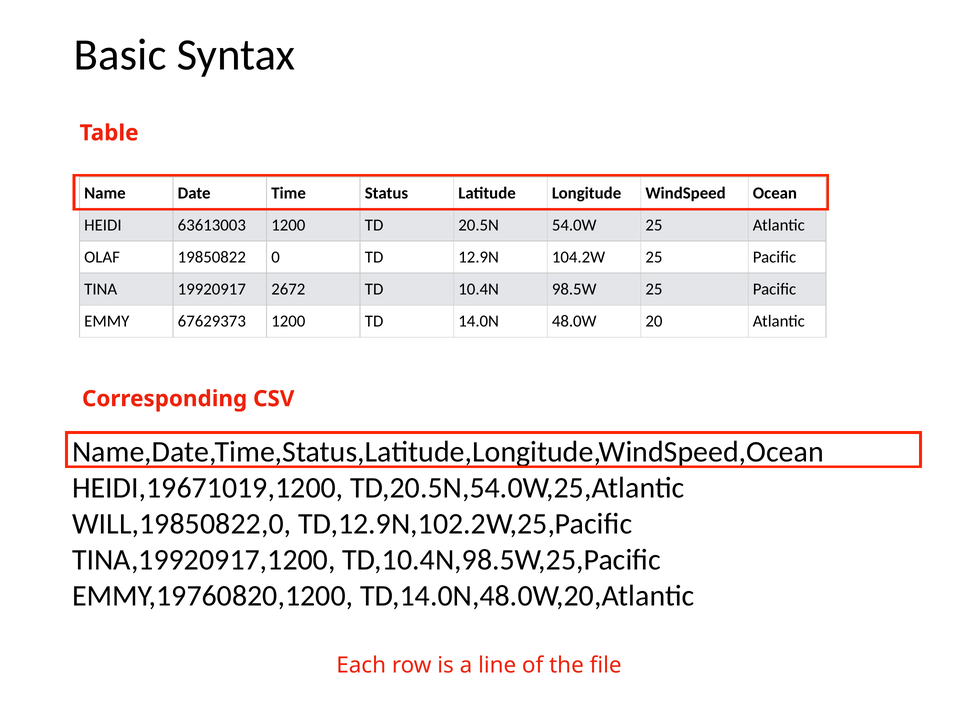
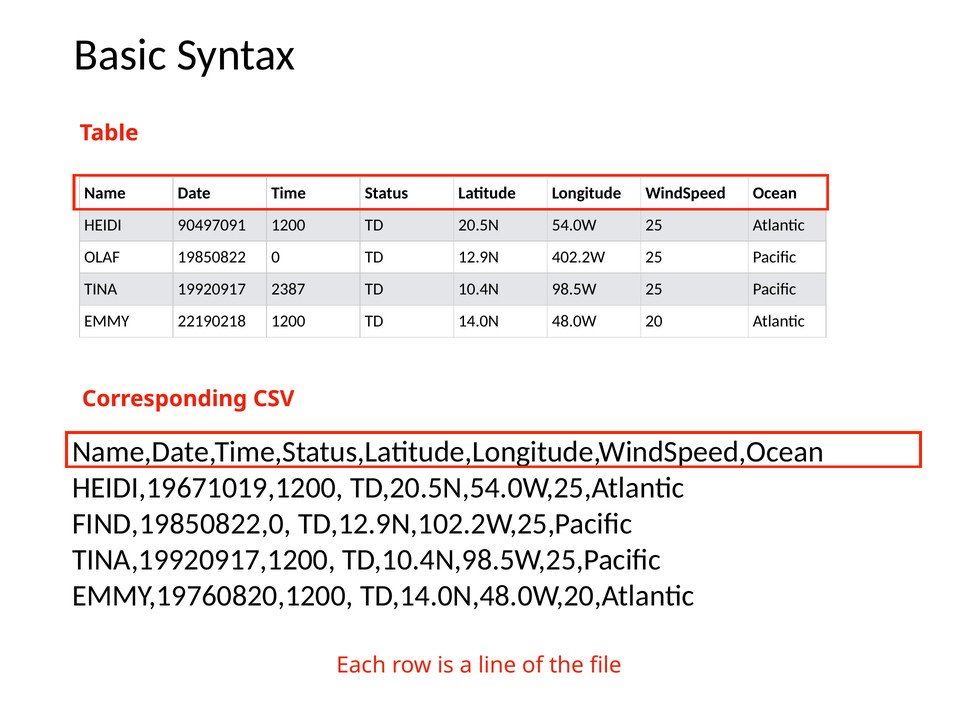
63613003: 63613003 -> 90497091 (212, 225)
104.2W: 104.2W -> 402.2W (578, 257)
2672: 2672 -> 2387 (288, 289)
67629373: 67629373 -> 22190218 (212, 321)
WILL,19850822,0: WILL,19850822,0 -> FIND,19850822,0 (182, 523)
